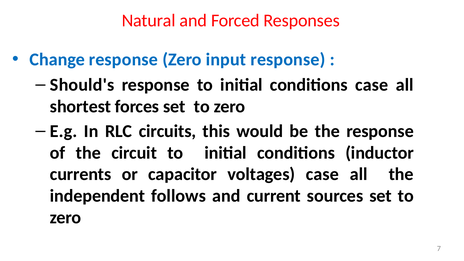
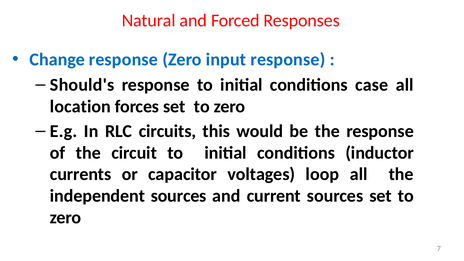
shortest: shortest -> location (80, 106)
voltages case: case -> loop (322, 174)
independent follows: follows -> sources (179, 196)
